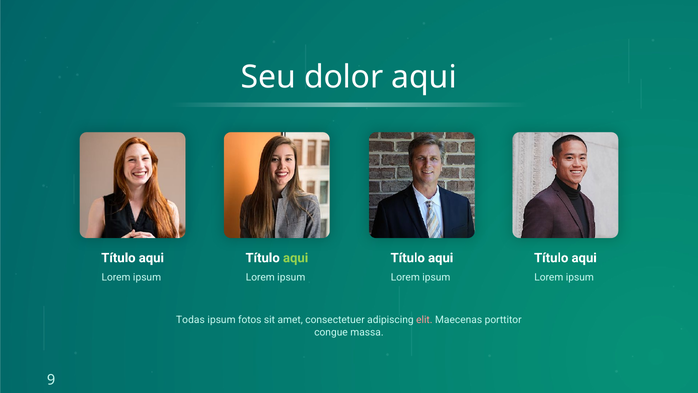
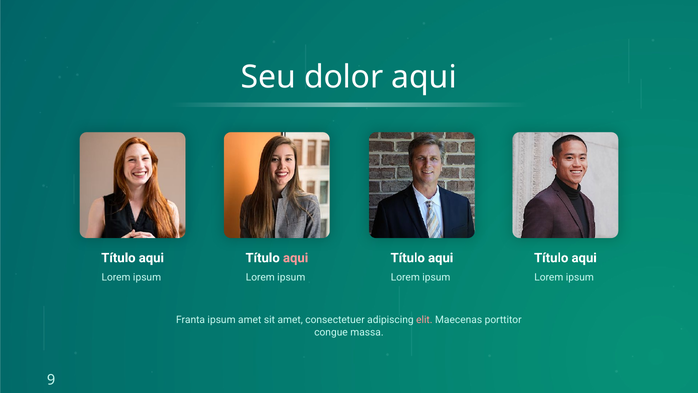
aqui colour: light green -> pink (296, 258)
Todas: Todas -> Franta (191, 320)
ipsum fotos: fotos -> amet (250, 320)
